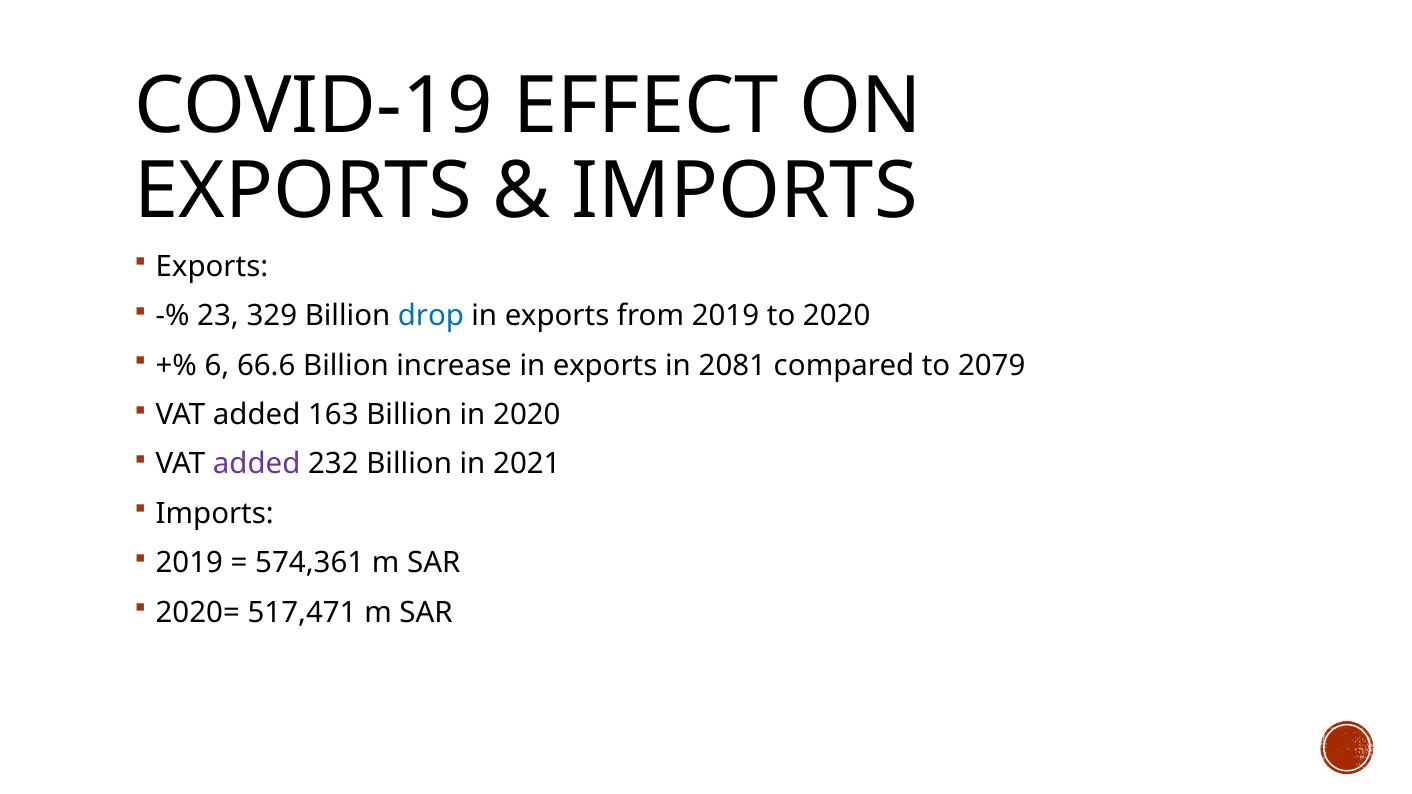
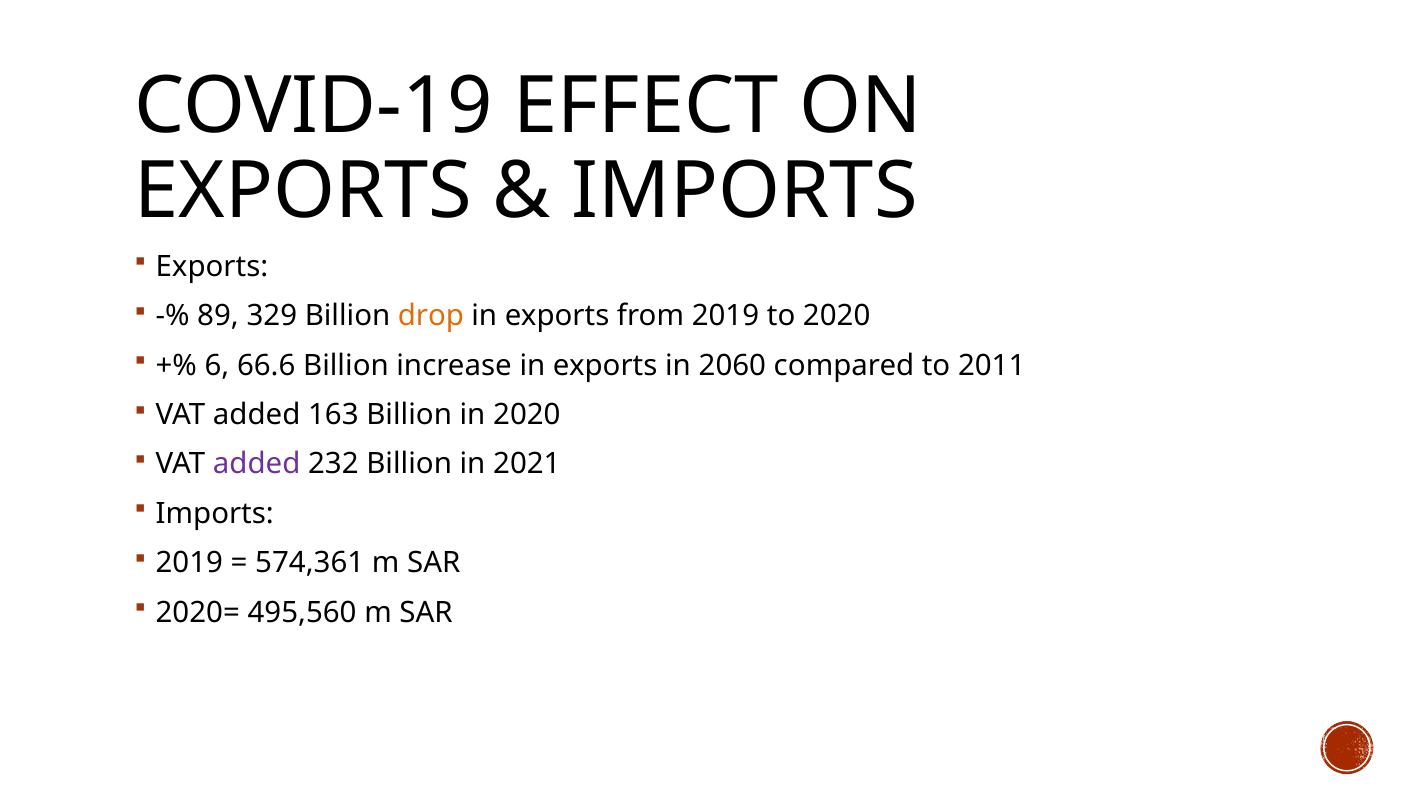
23: 23 -> 89 (218, 316)
drop colour: blue -> orange (431, 316)
2081: 2081 -> 2060 (732, 366)
2079: 2079 -> 2011 (992, 366)
517,471: 517,471 -> 495,560 (302, 613)
